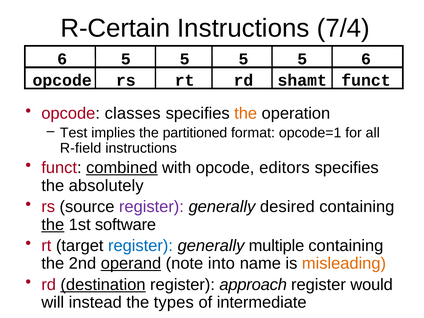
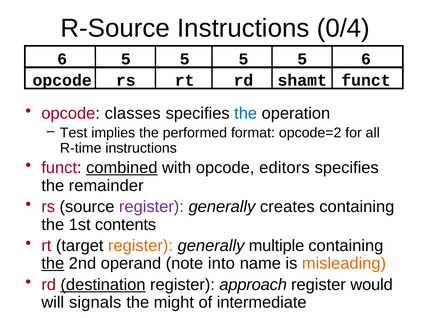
R-Certain: R-Certain -> R-Source (115, 28)
7/4: 7/4 -> 0/4 (343, 28)
the colour: orange -> blue (246, 113)
partitioned: partitioned -> performed (195, 133)
opcode=1: opcode=1 -> opcode=2 (310, 133)
R-field: R-field -> R-time (81, 148)
absolutely: absolutely -> remainder (106, 186)
desired: desired -> creates (287, 207)
the underline: present -> none (53, 225)
software: software -> contents (126, 225)
register colour: blue -> orange (140, 246)
the underline: none -> present (53, 264)
operand underline: present -> none (131, 264)
instead: instead -> signals (95, 302)
types: types -> might (174, 302)
